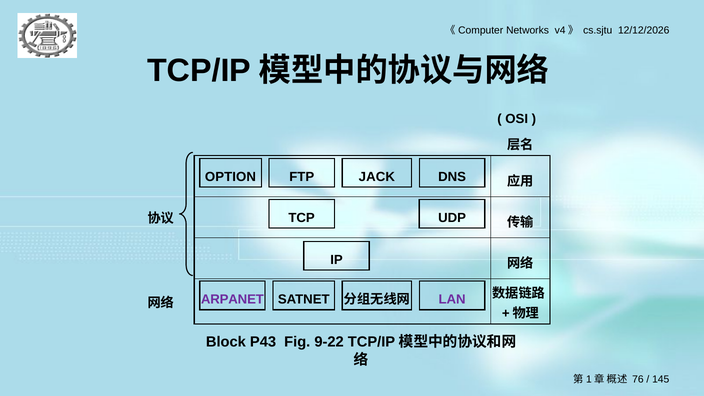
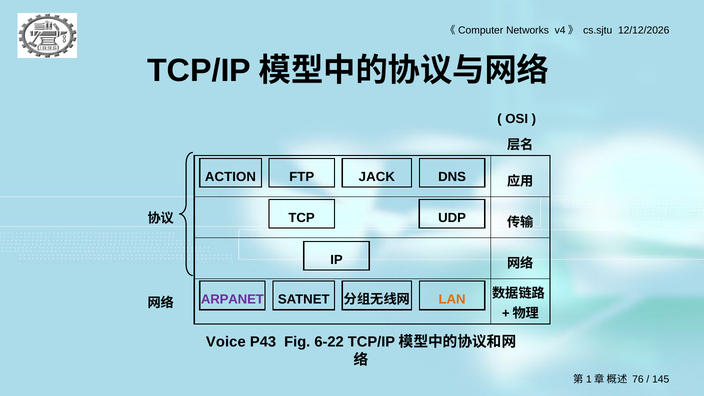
OPTION: OPTION -> ACTION (230, 177)
LAN colour: purple -> orange (452, 300)
Block: Block -> Voice (226, 342)
9-22: 9-22 -> 6-22 (329, 342)
